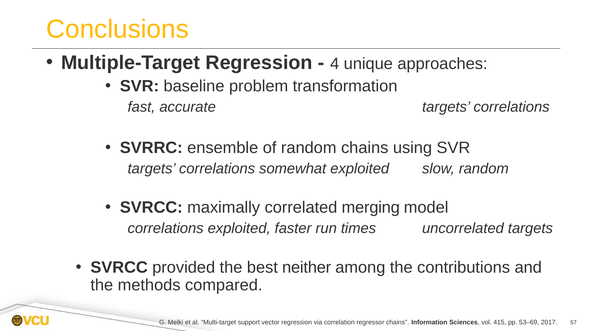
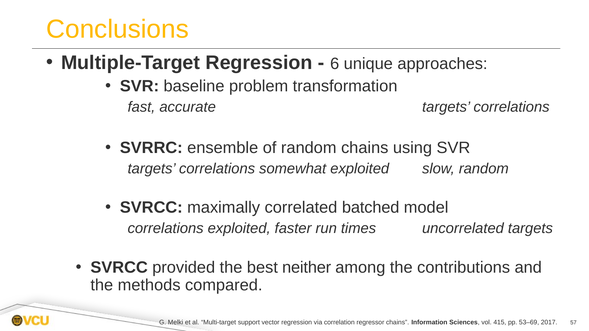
4: 4 -> 6 (335, 64)
merging: merging -> batched (371, 208)
